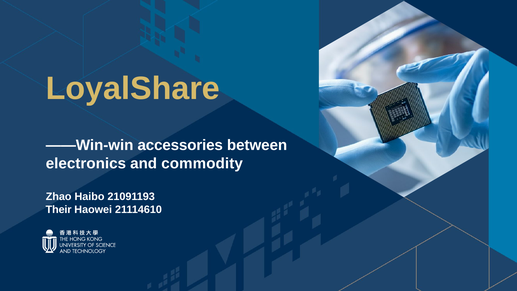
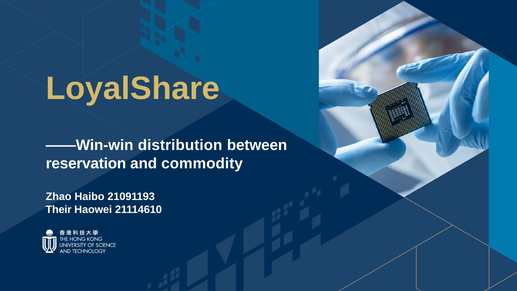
accessories: accessories -> distribution (180, 145)
electronics: electronics -> reservation (86, 163)
